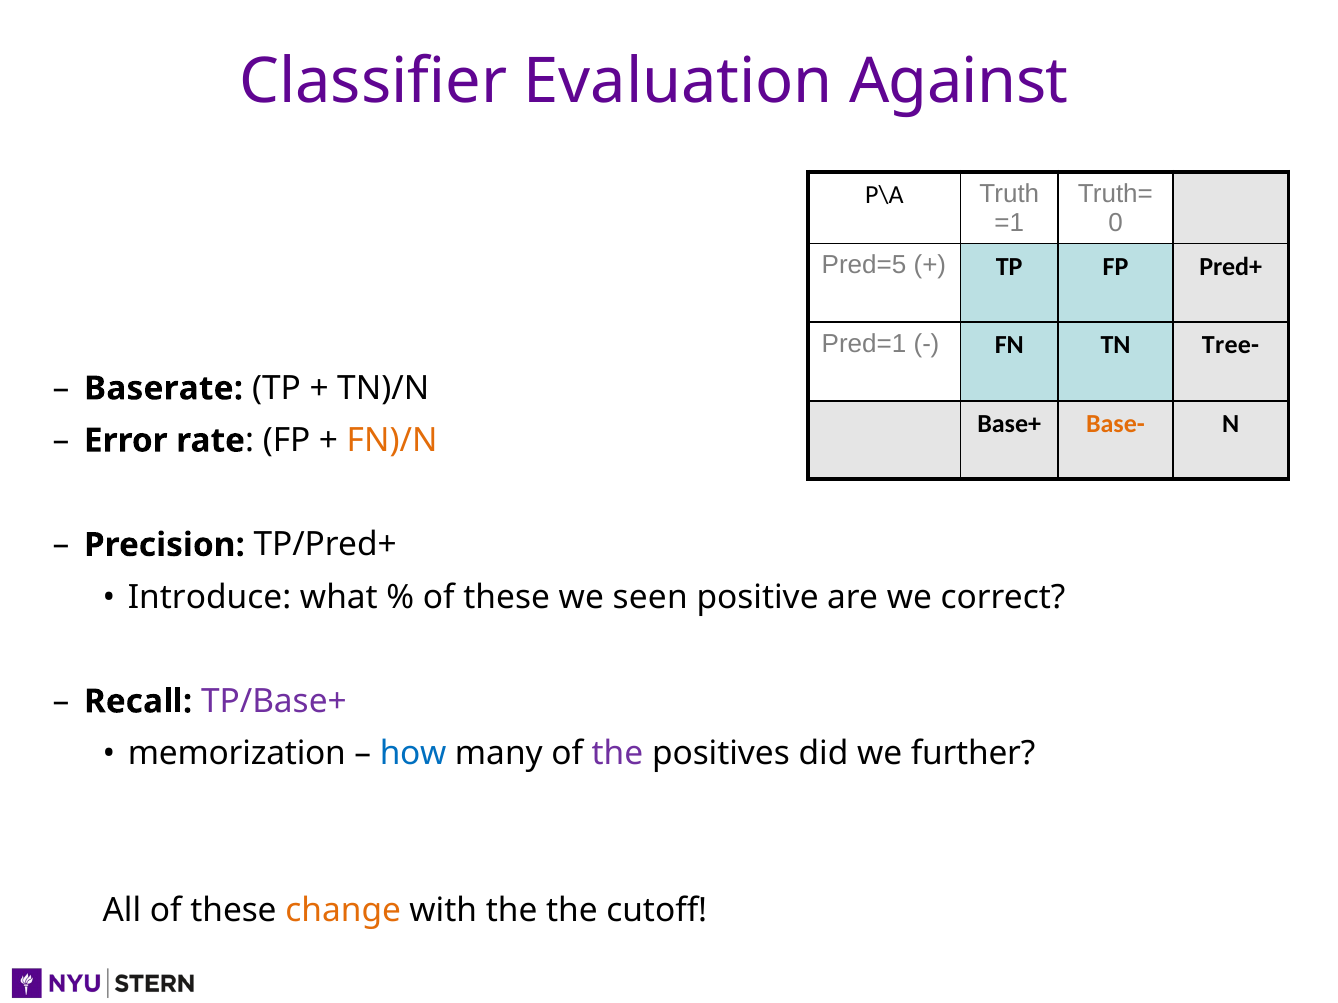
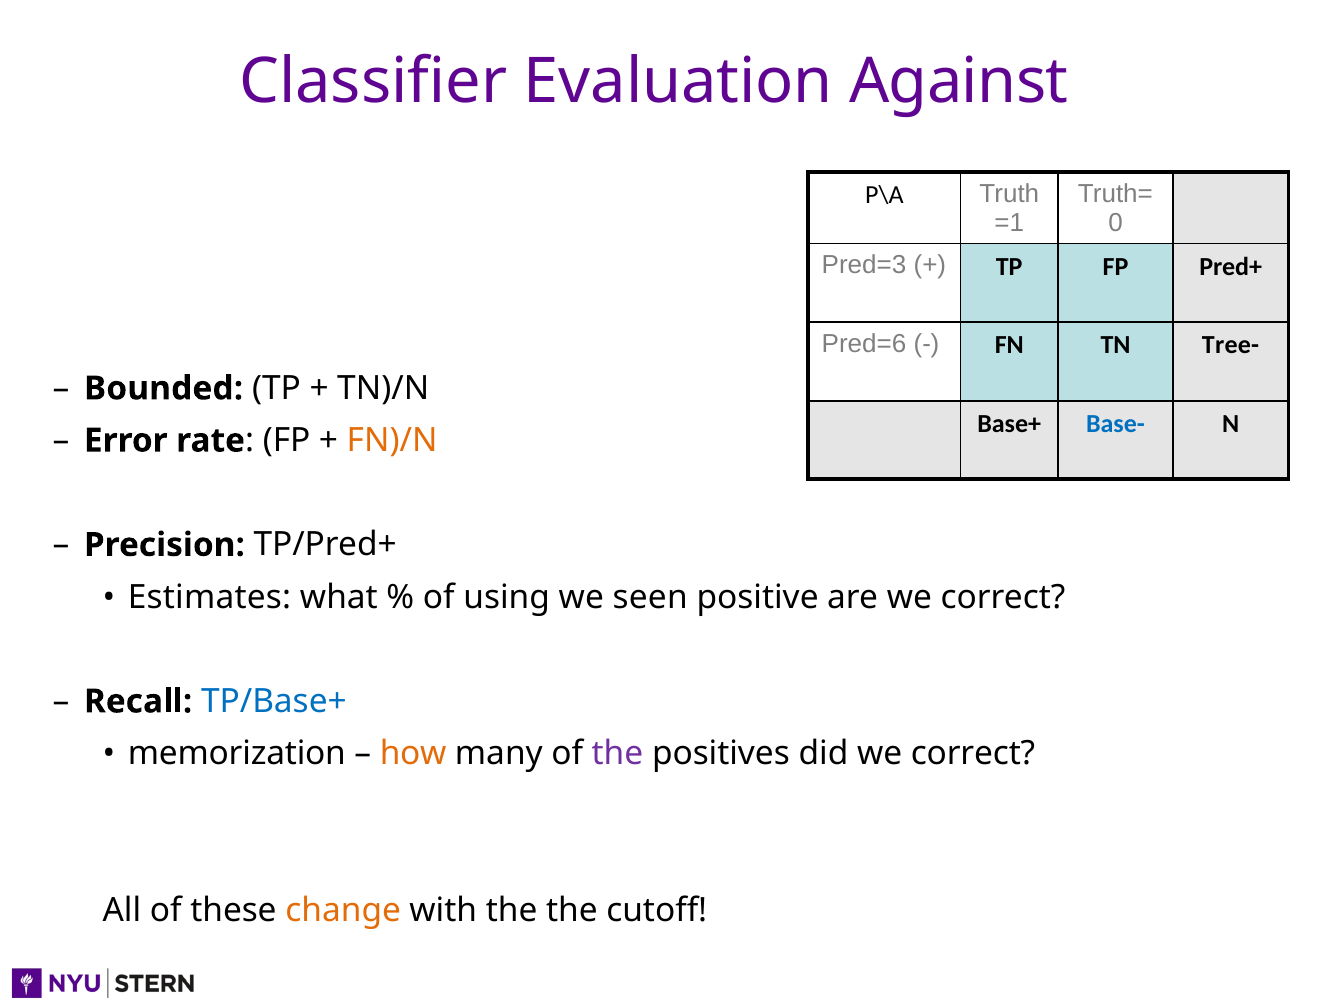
Pred=5: Pred=5 -> Pred=3 (864, 265)
Pred=1: Pred=1 -> Pred=6 (864, 344)
Baserate: Baserate -> Bounded (164, 389)
Base- colour: orange -> blue (1115, 424)
Introduce: Introduce -> Estimates (209, 597)
these: these -> using (507, 597)
TP/Base+ colour: purple -> blue (274, 702)
how colour: blue -> orange (413, 754)
did we further: further -> correct (973, 754)
